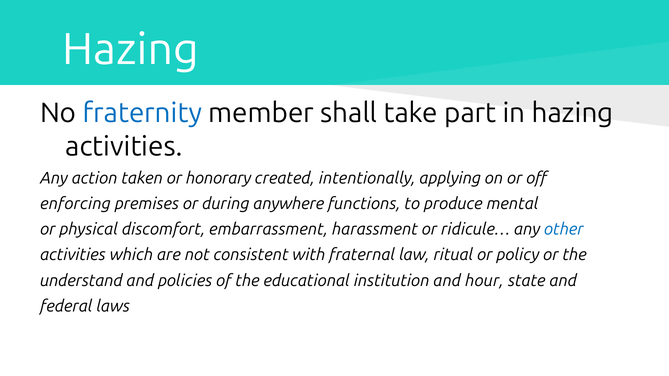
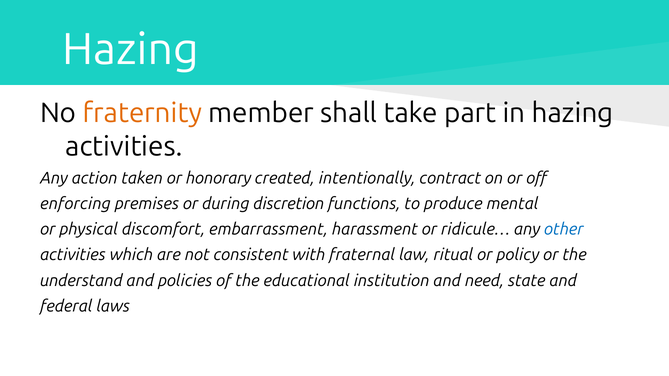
fraternity colour: blue -> orange (142, 113)
applying: applying -> contract (450, 178)
anywhere: anywhere -> discretion (289, 204)
hour: hour -> need (485, 281)
